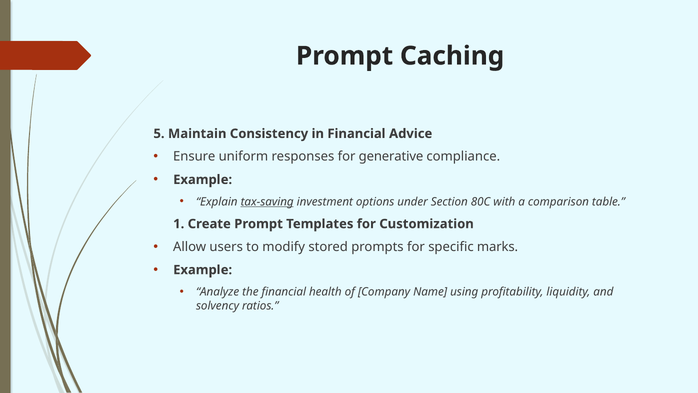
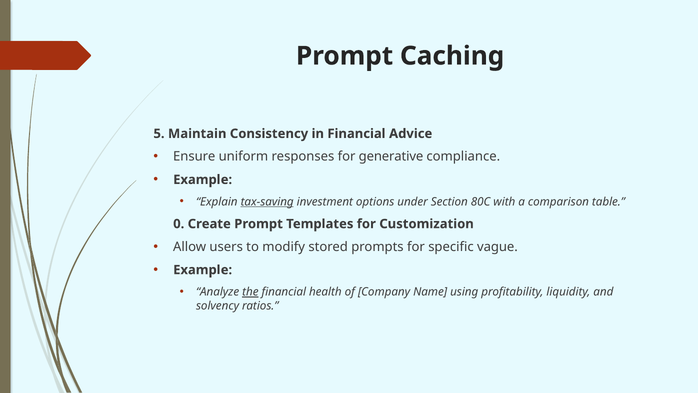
1: 1 -> 0 (179, 224)
marks: marks -> vague (497, 247)
the underline: none -> present (250, 292)
